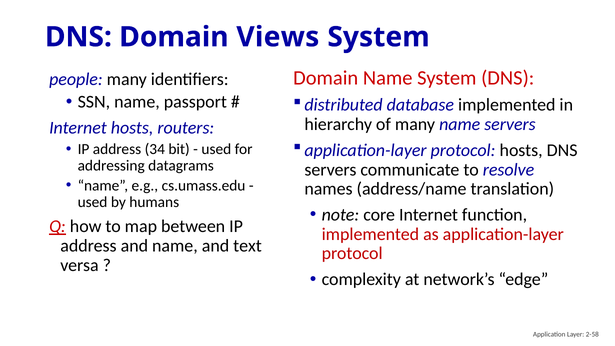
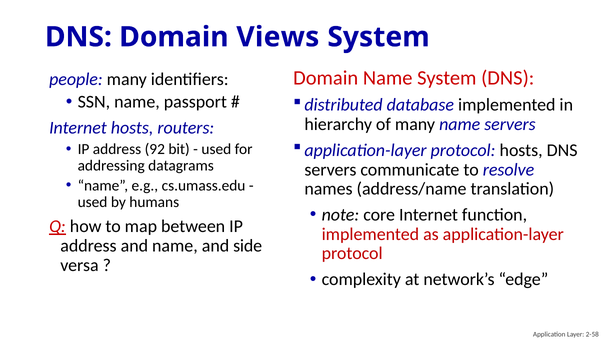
34: 34 -> 92 (155, 149)
text: text -> side (248, 246)
